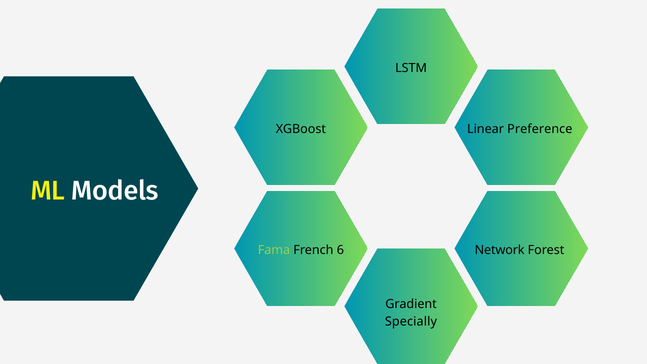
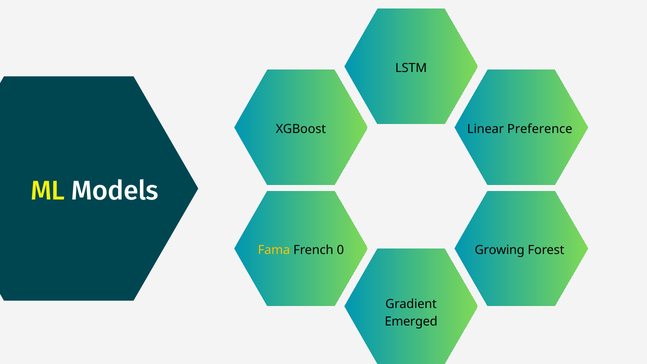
Fama colour: light green -> yellow (274, 250)
6: 6 -> 0 (340, 250)
Network: Network -> Growing (500, 250)
Specially: Specially -> Emerged (411, 322)
